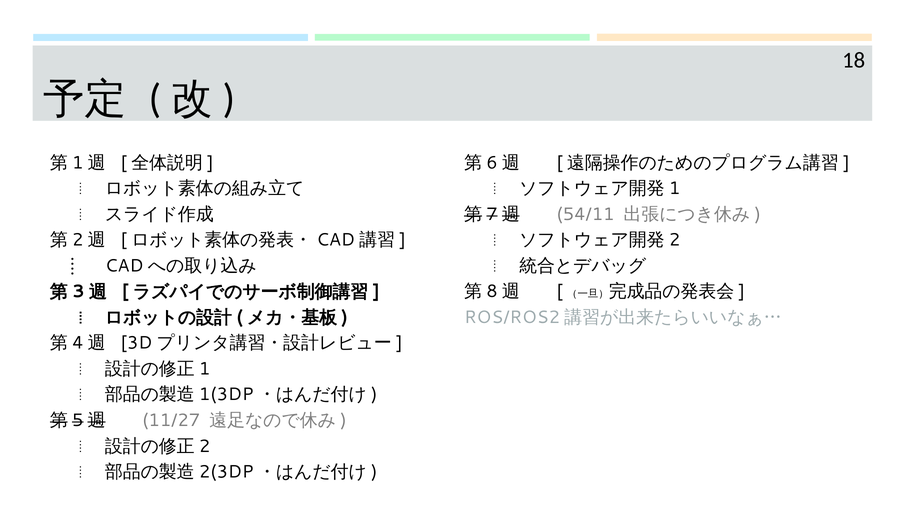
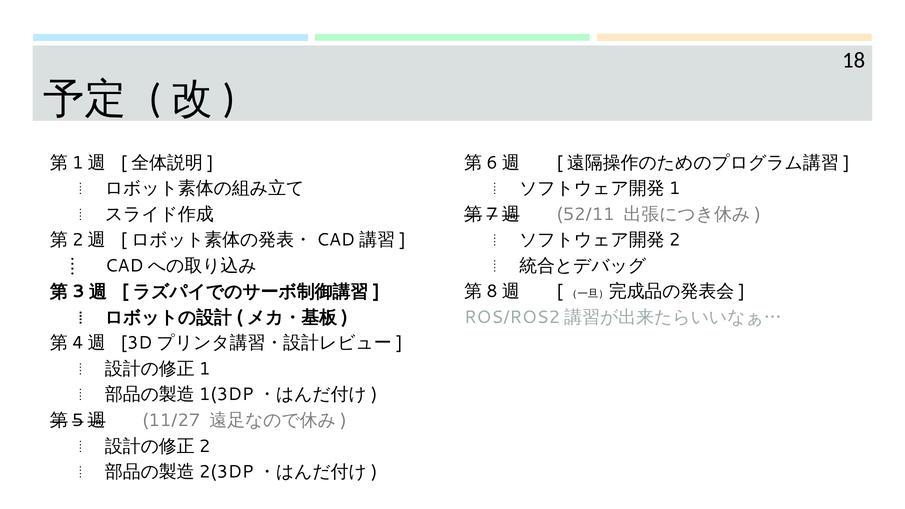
54/11: 54/11 -> 52/11 (585, 214)
